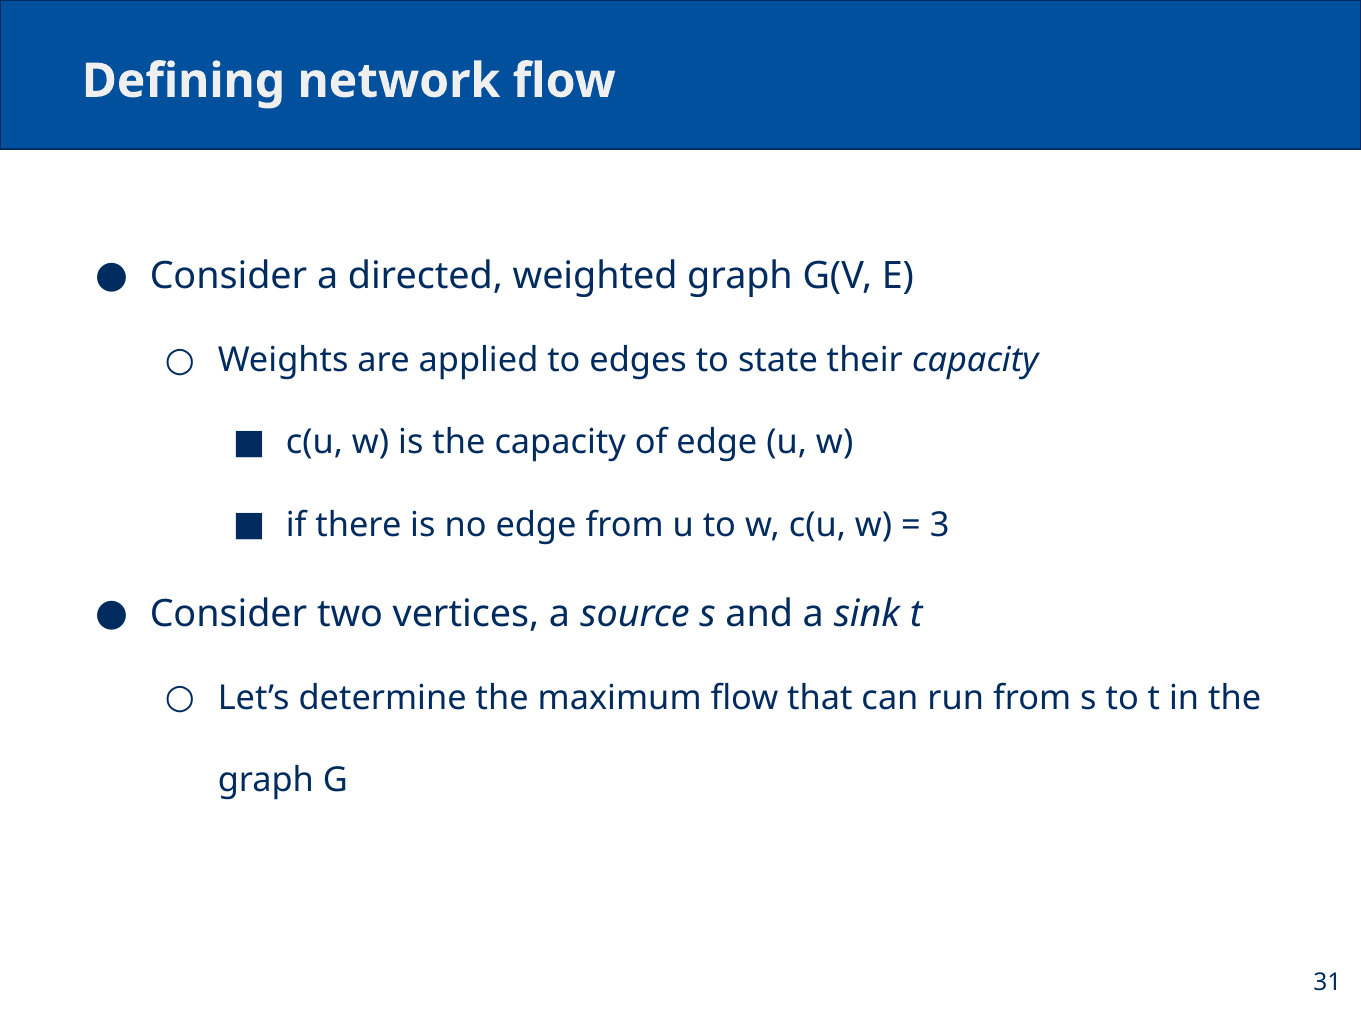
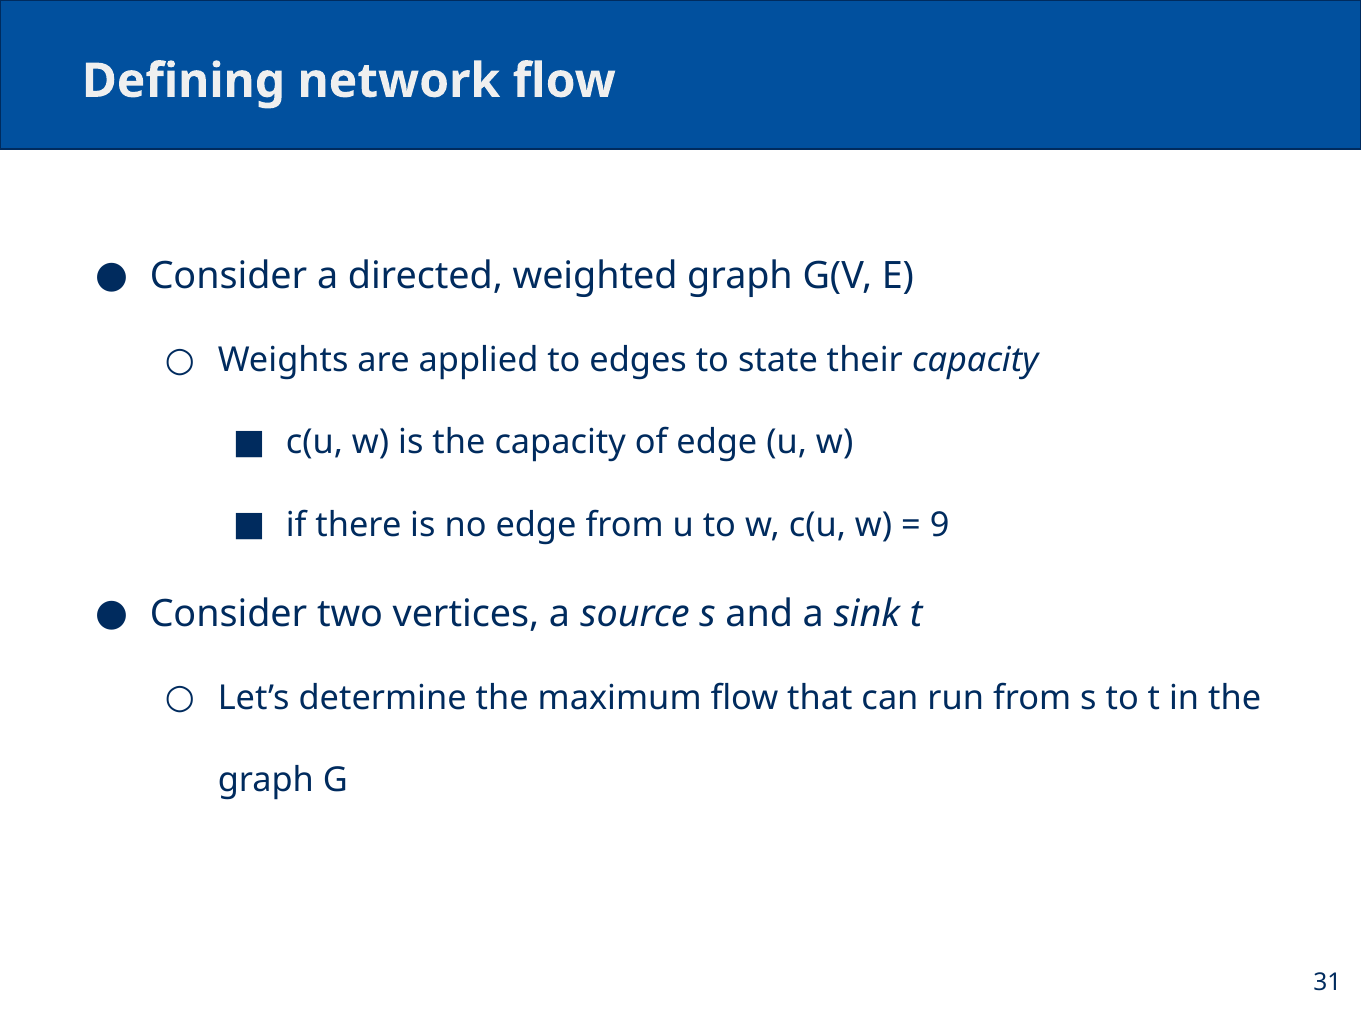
3: 3 -> 9 (940, 525)
